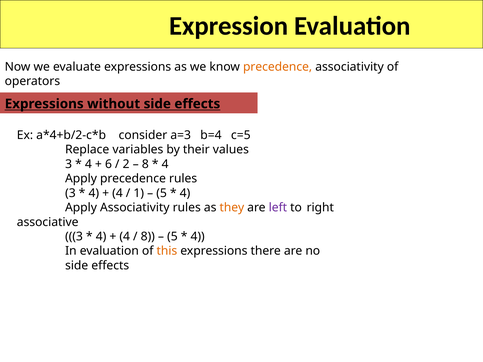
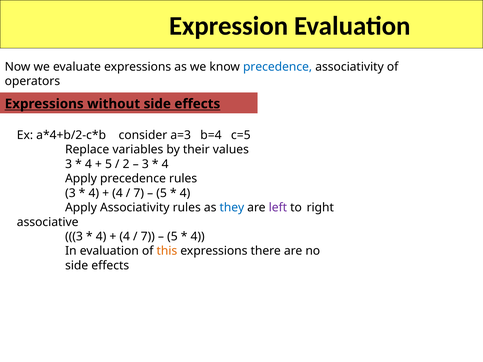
precedence colour: orange -> blue (278, 67)
6: 6 -> 5 (108, 164)
8: 8 -> 3 (145, 164)
1: 1 -> 7 (139, 193)
they colour: orange -> blue (232, 208)
8: 8 -> 7 (148, 237)
